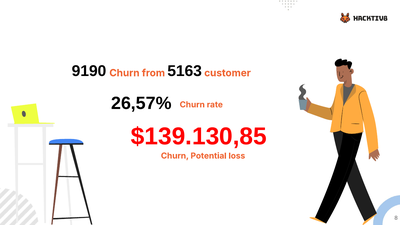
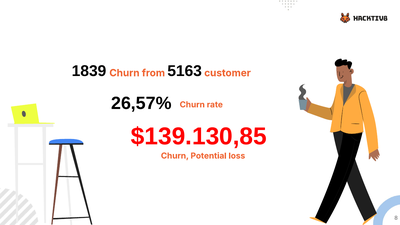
9190: 9190 -> 1839 (89, 71)
